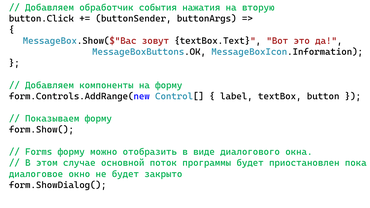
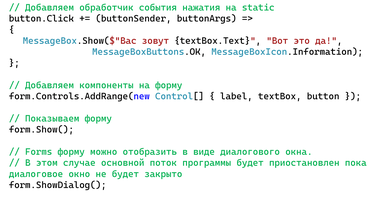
вторую: вторую -> static (258, 8)
